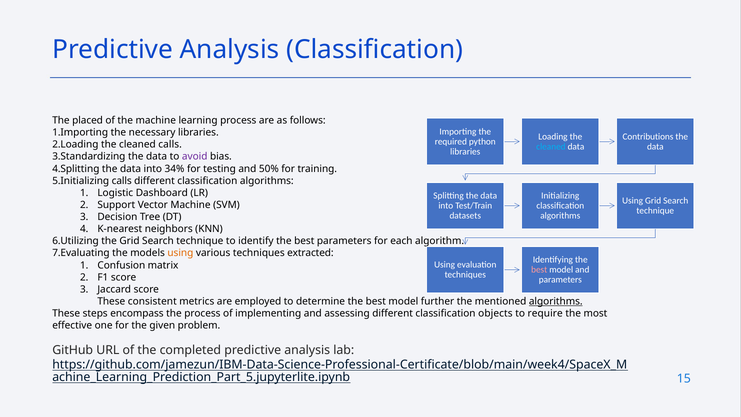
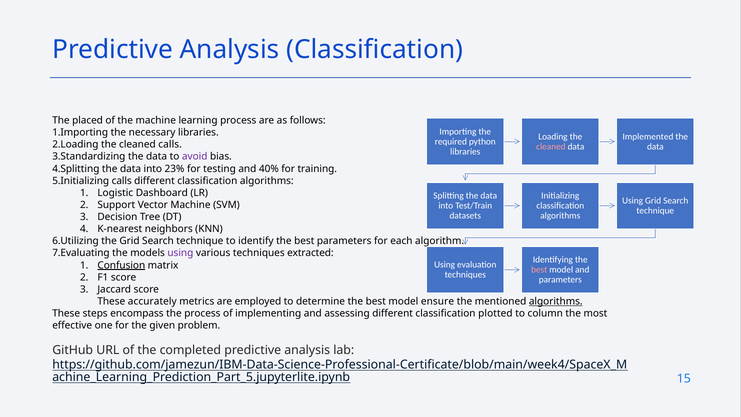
Contributions: Contributions -> Implemented (648, 136)
cleaned colour: light blue -> pink (551, 146)
34%: 34% -> 23% (175, 169)
50%: 50% -> 40% (269, 169)
using colour: orange -> purple (180, 253)
Confusion underline: none -> present (121, 265)
consistent: consistent -> accurately (152, 301)
further: further -> ensure (437, 301)
objects: objects -> plotted (495, 313)
require: require -> column (545, 313)
